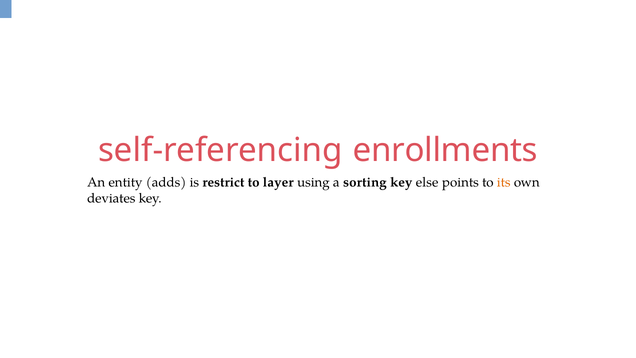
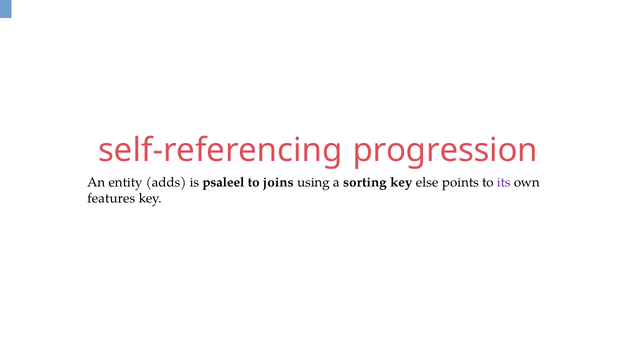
enrollments: enrollments -> progression (445, 150)
restrict: restrict -> psaleel (223, 182)
layer: layer -> joins (278, 182)
its colour: orange -> purple (504, 182)
deviates: deviates -> features (111, 198)
